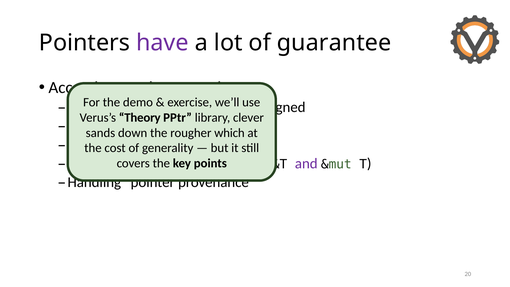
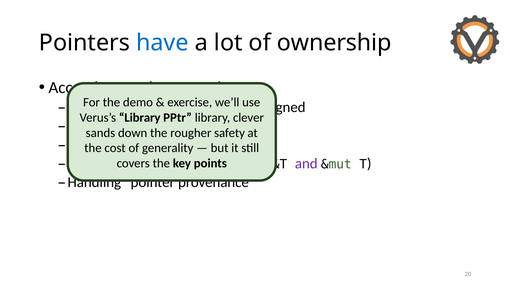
have colour: purple -> blue (162, 43)
guarantee: guarantee -> ownership (334, 43)
Verus’s Theory: Theory -> Library (140, 117)
which: which -> safety (230, 133)
